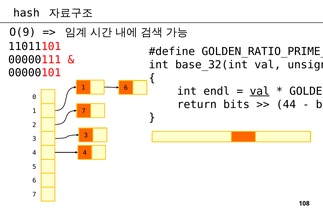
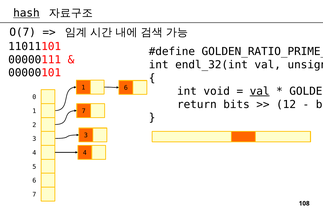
hash underline: none -> present (26, 13)
O(9: O(9 -> O(7 (23, 32)
base_32(int: base_32(int -> endl_32(int (212, 65)
endl: endl -> void (217, 91)
44: 44 -> 12 (286, 104)
